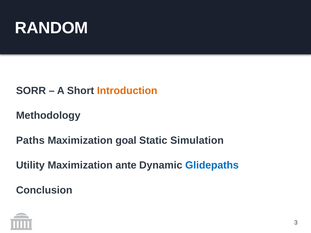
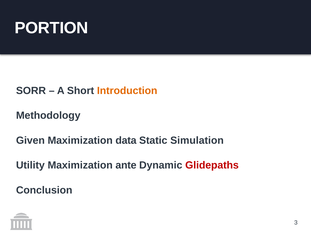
RANDOM: RANDOM -> PORTION (51, 28)
Paths: Paths -> Given (30, 141)
goal: goal -> data (126, 141)
Glidepaths colour: blue -> red (212, 165)
